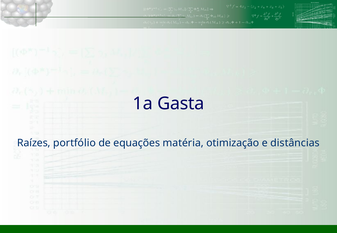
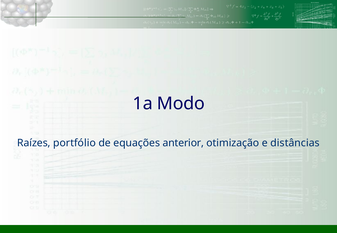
Gasta: Gasta -> Modo (181, 104)
matéria: matéria -> anterior (183, 143)
